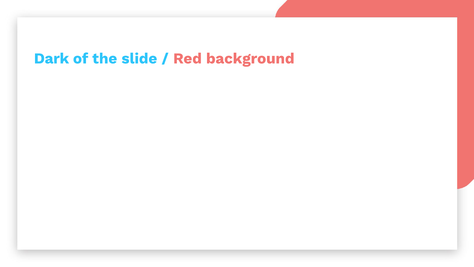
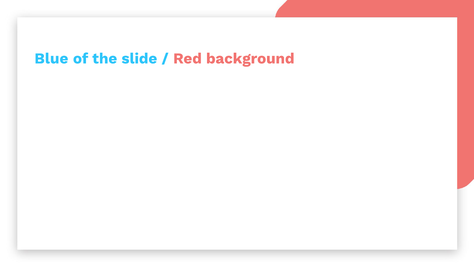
Dark: Dark -> Blue (51, 58)
